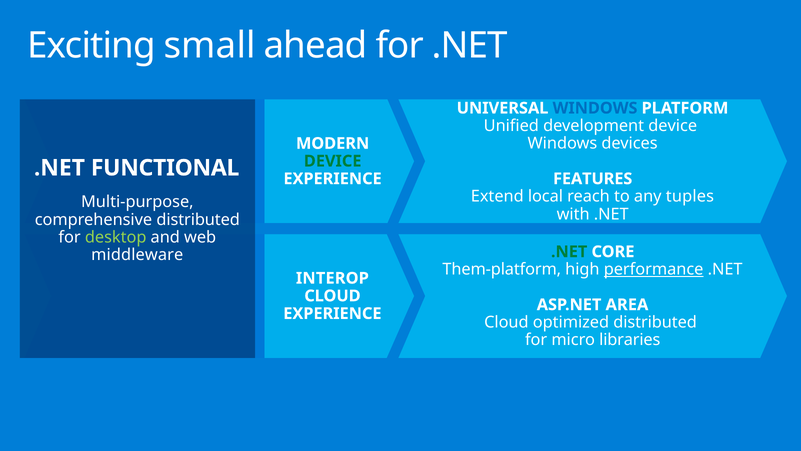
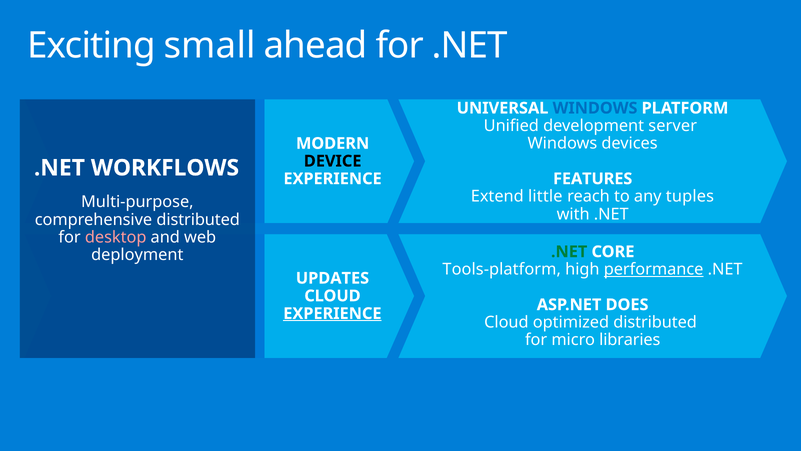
development device: device -> server (673, 126)
DEVICE colour: green -> black (333, 161)
FUNCTIONAL: FUNCTIONAL -> WORKFLOWS (165, 168)
local: local -> little (545, 196)
desktop colour: light green -> pink (116, 237)
middleware: middleware -> deployment (137, 255)
Them-platform: Them-platform -> Tools-platform (502, 269)
INTEROP: INTEROP -> UPDATES (332, 278)
AREA: AREA -> DOES (627, 304)
EXPERIENCE underline: none -> present (332, 313)
